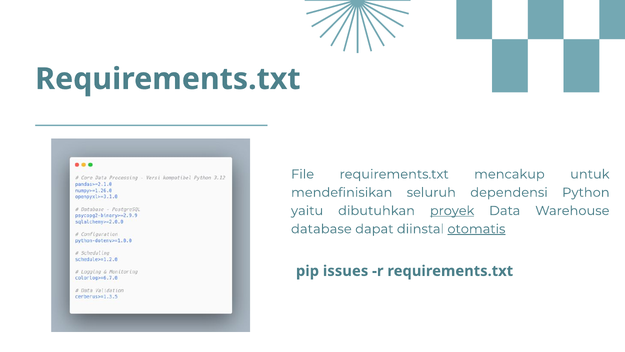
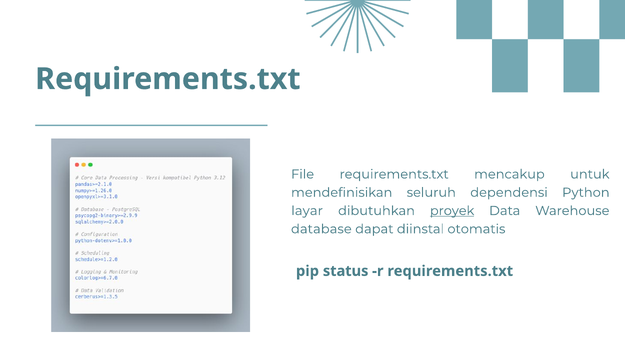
yaitu: yaitu -> layar (307, 210)
otomatis underline: present -> none (476, 229)
issues: issues -> status (346, 271)
